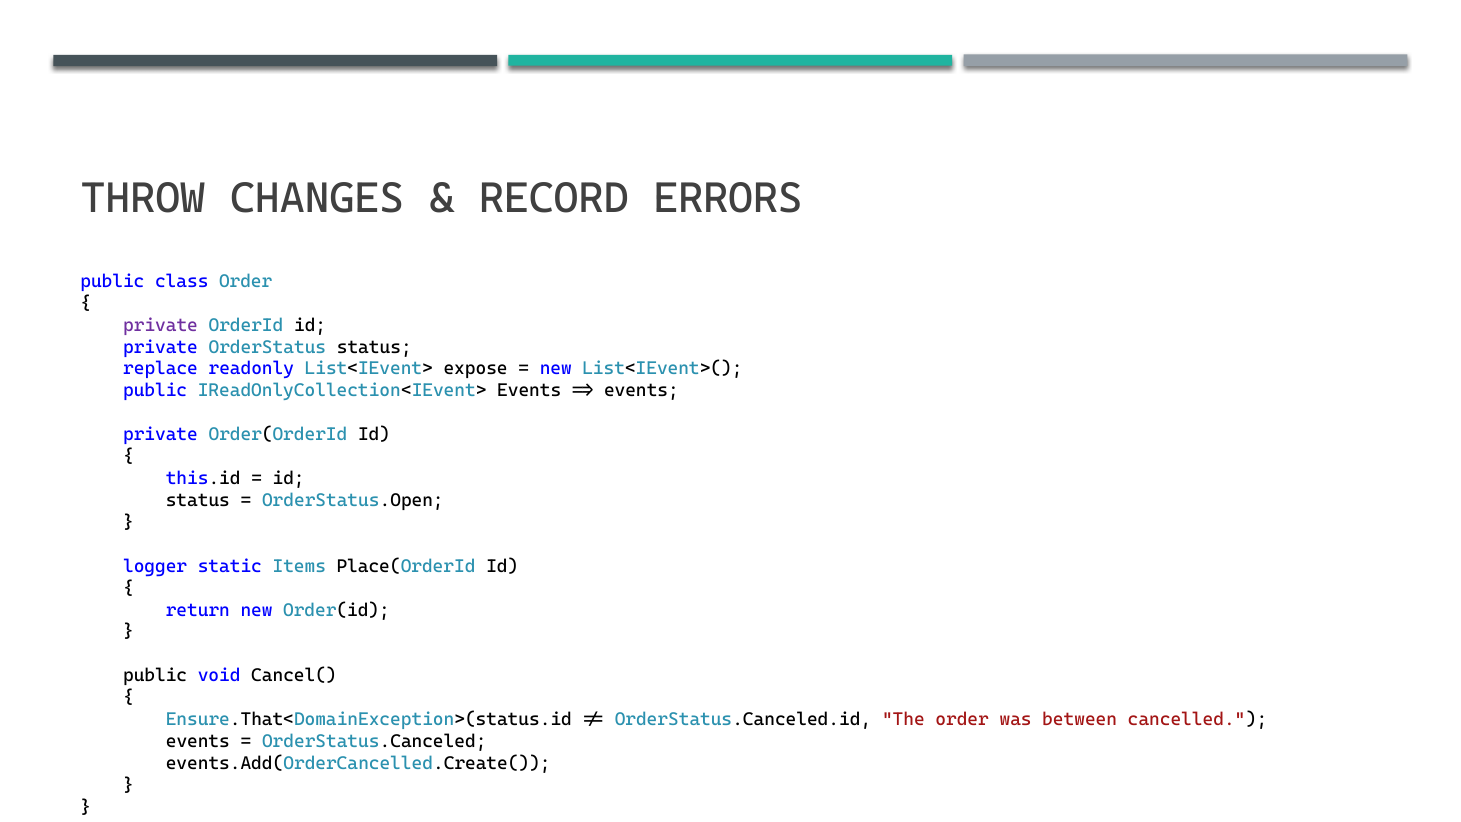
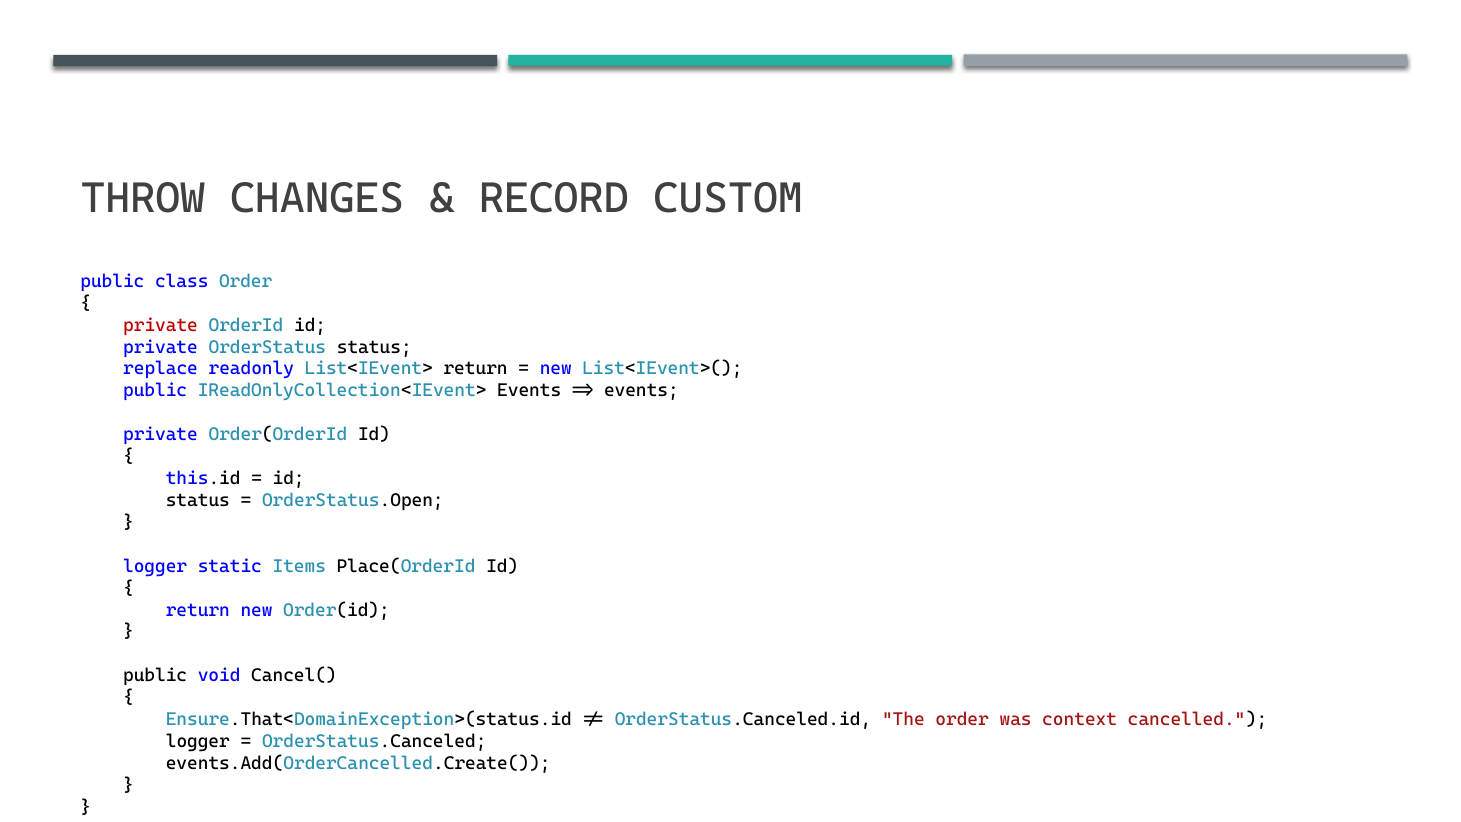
ERRORS: ERRORS -> CUSTOM (728, 198)
private colour: purple -> red (161, 325)
List<IEvent> expose: expose -> return (476, 369)
between: between -> context (1080, 719)
events: events -> logger (198, 741)
